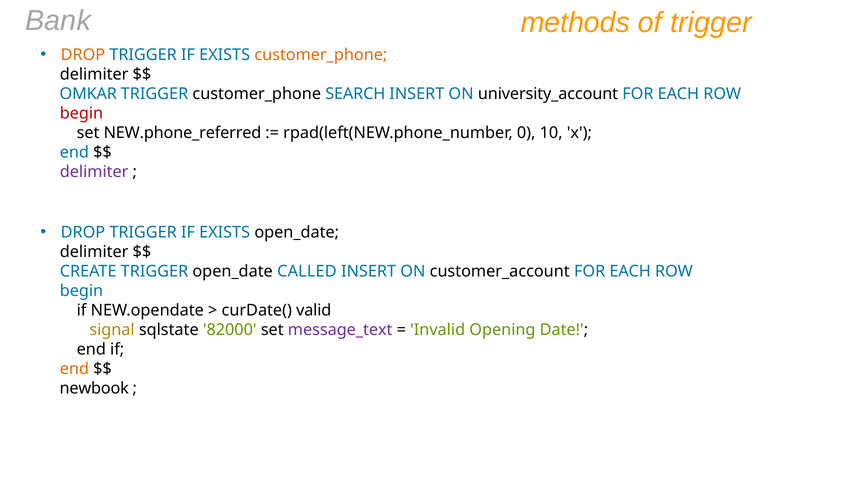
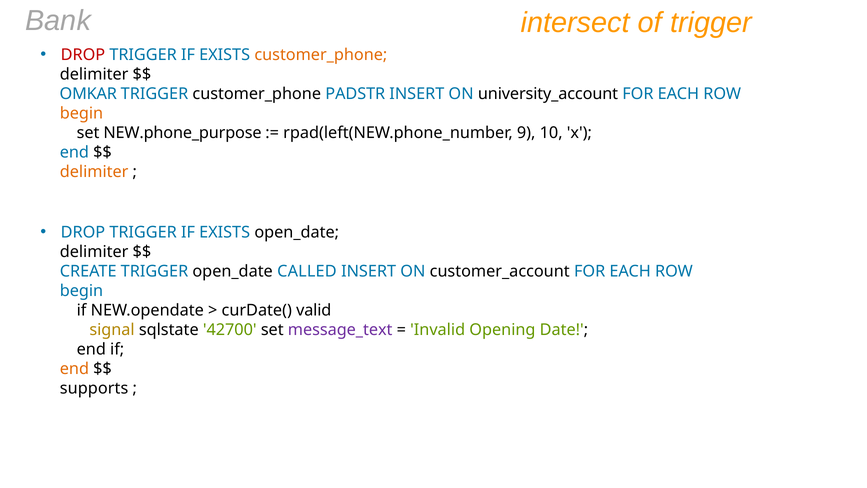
methods: methods -> intersect (575, 23)
DROP colour: orange -> red (83, 55)
SEARCH: SEARCH -> PADSTR (355, 94)
begin colour: red -> orange (81, 113)
NEW.phone_referred: NEW.phone_referred -> NEW.phone_purpose (182, 133)
0: 0 -> 9 (526, 133)
delimiter colour: purple -> orange (94, 172)
82000: 82000 -> 42700 (230, 330)
newbook: newbook -> supports (94, 388)
